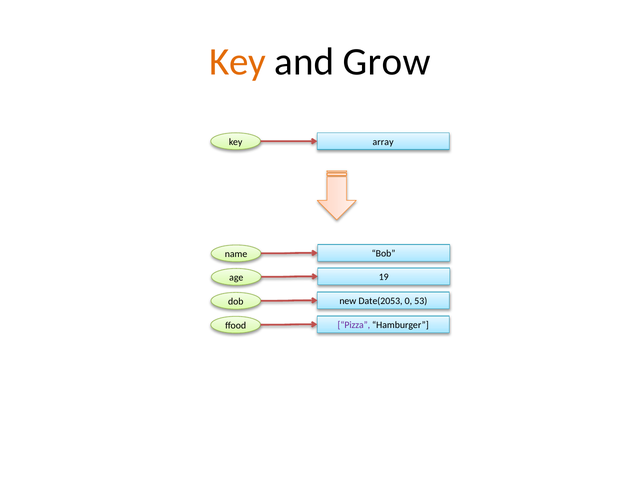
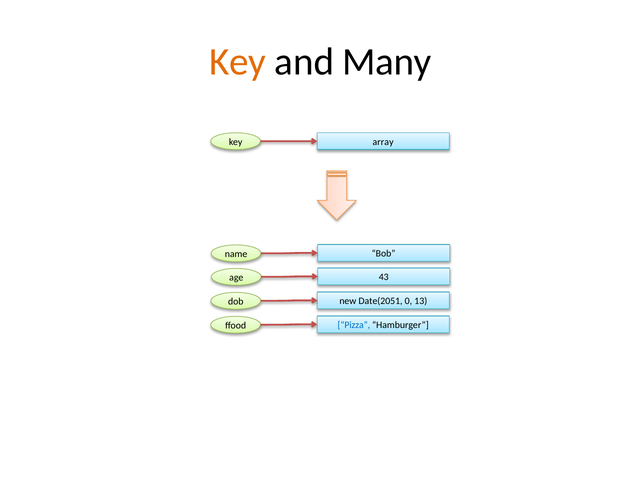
Grow: Grow -> Many (387, 62)
19: 19 -> 43 (384, 277)
Date(2053: Date(2053 -> Date(2051 (381, 301)
53: 53 -> 13 (421, 301)
Pizza colour: purple -> blue (354, 325)
